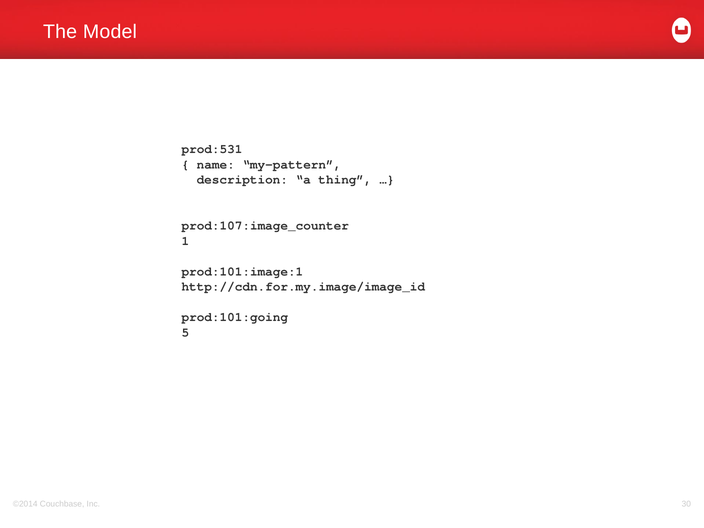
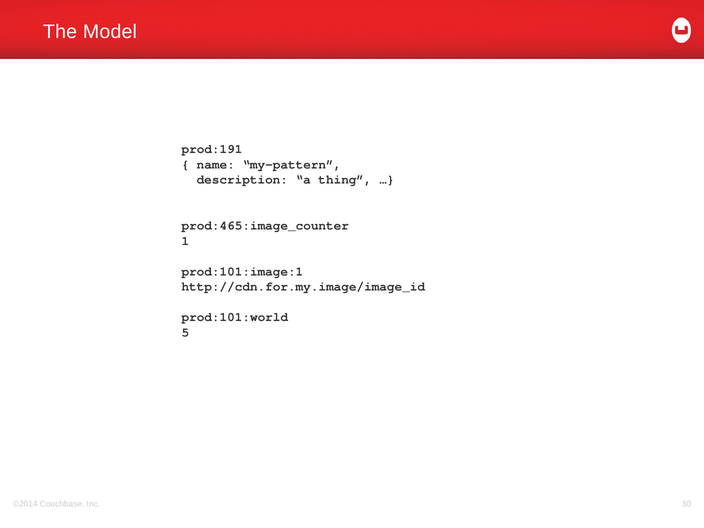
prod:531: prod:531 -> prod:191 (212, 149)
prod:107:image_counter: prod:107:image_counter -> prod:465:image_counter (265, 226)
prod:101:going: prod:101:going -> prod:101:world (235, 317)
